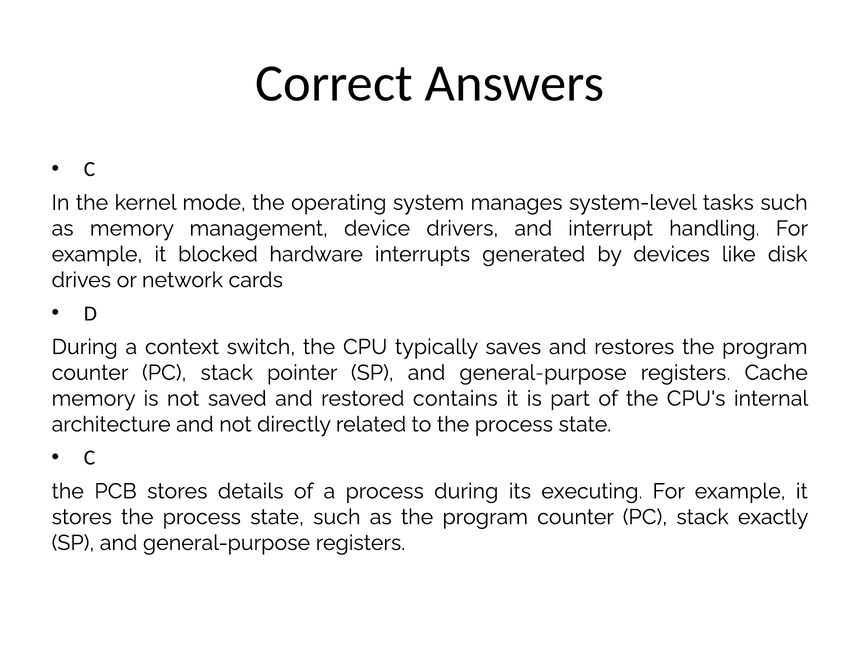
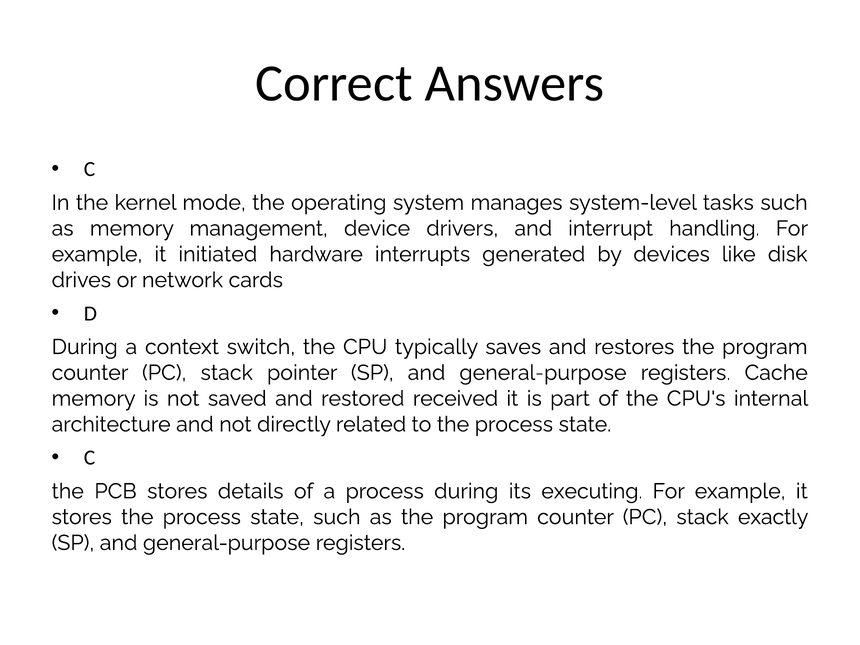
blocked: blocked -> initiated (218, 254)
contains: contains -> received (455, 399)
